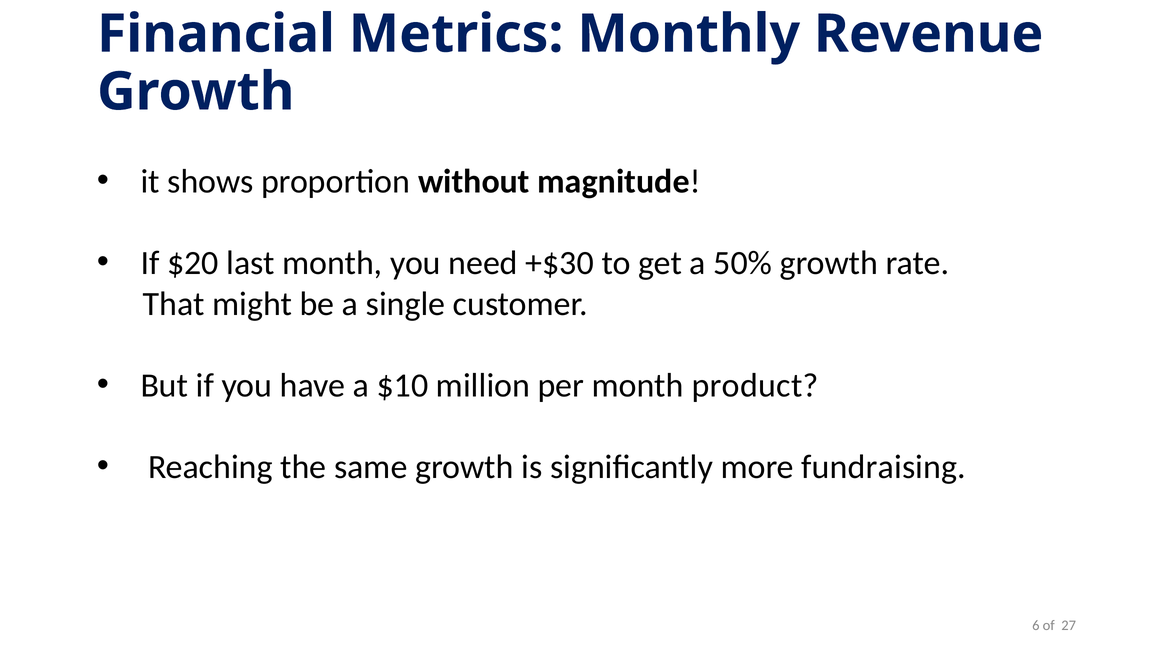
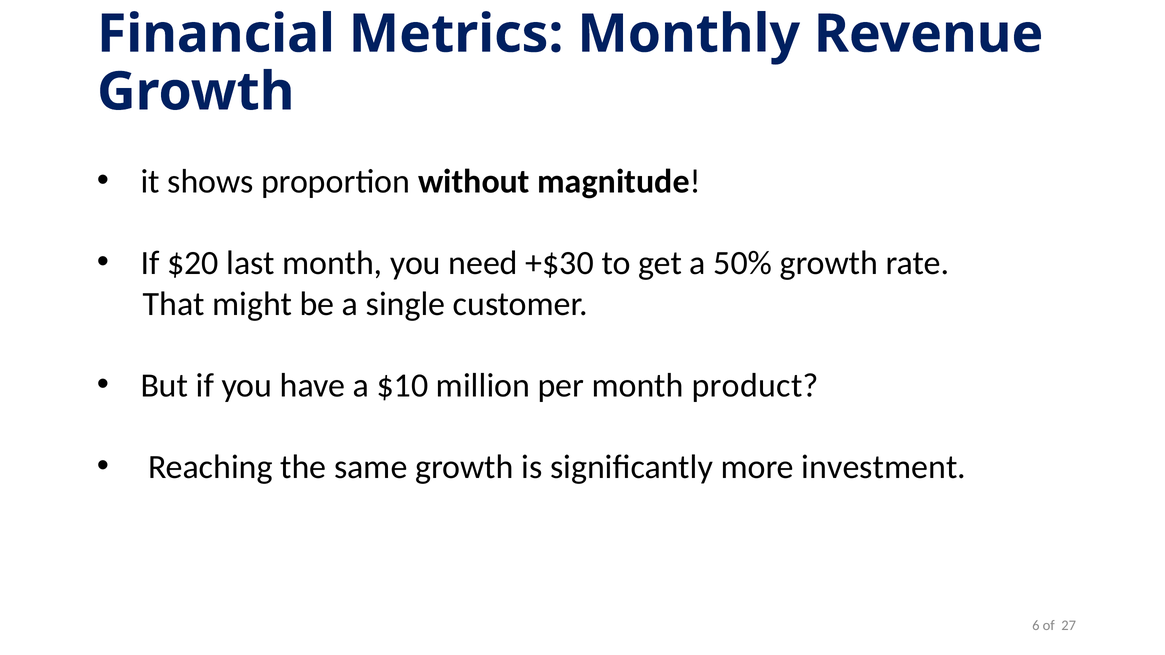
fundraising: fundraising -> investment (884, 467)
